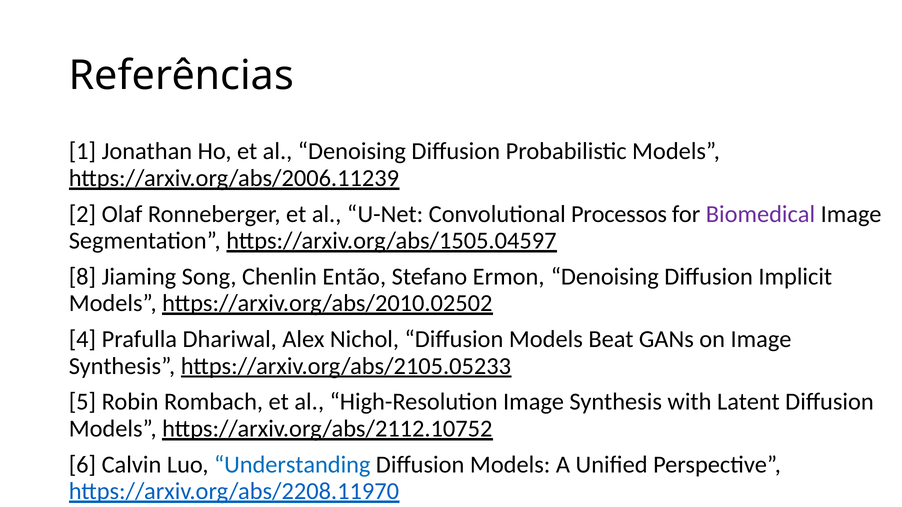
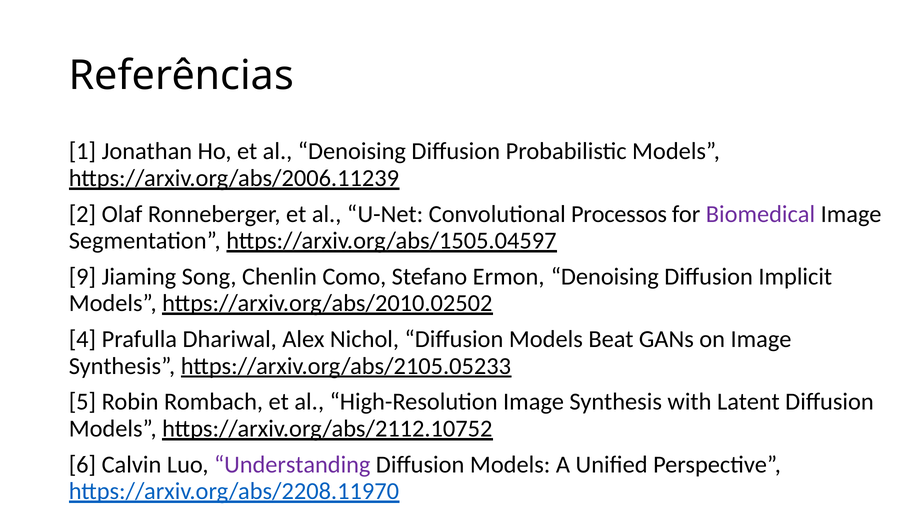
8: 8 -> 9 (82, 277)
Então: Então -> Como (354, 277)
Understanding colour: blue -> purple (292, 465)
